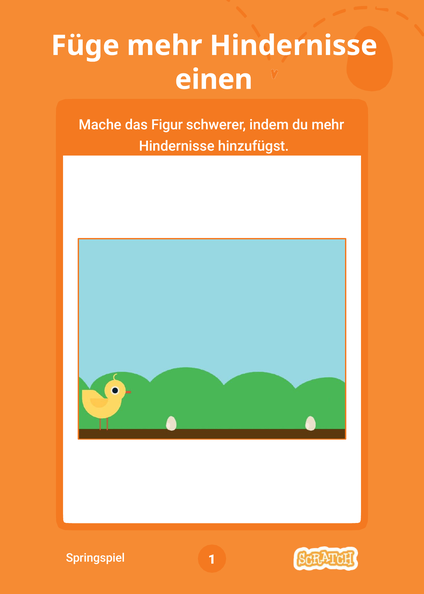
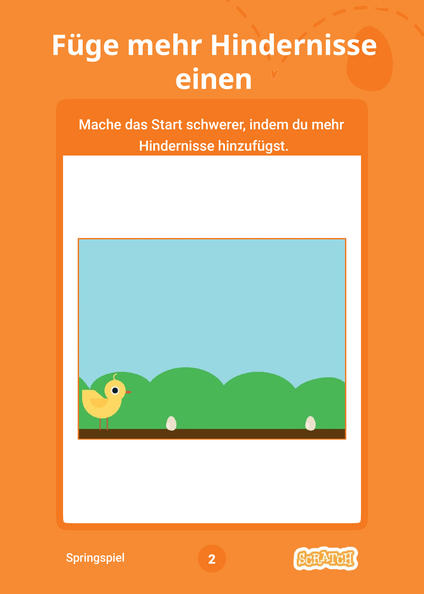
Figur: Figur -> Start (167, 125)
1: 1 -> 2 (212, 559)
